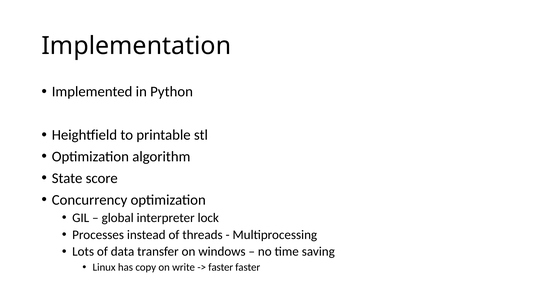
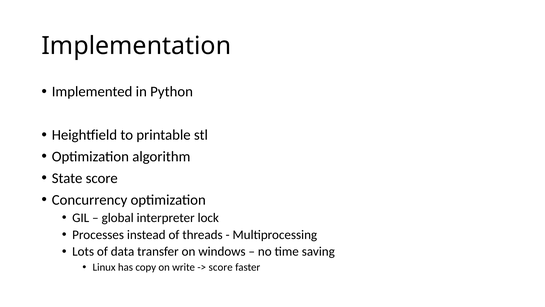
faster: faster -> score (221, 267)
